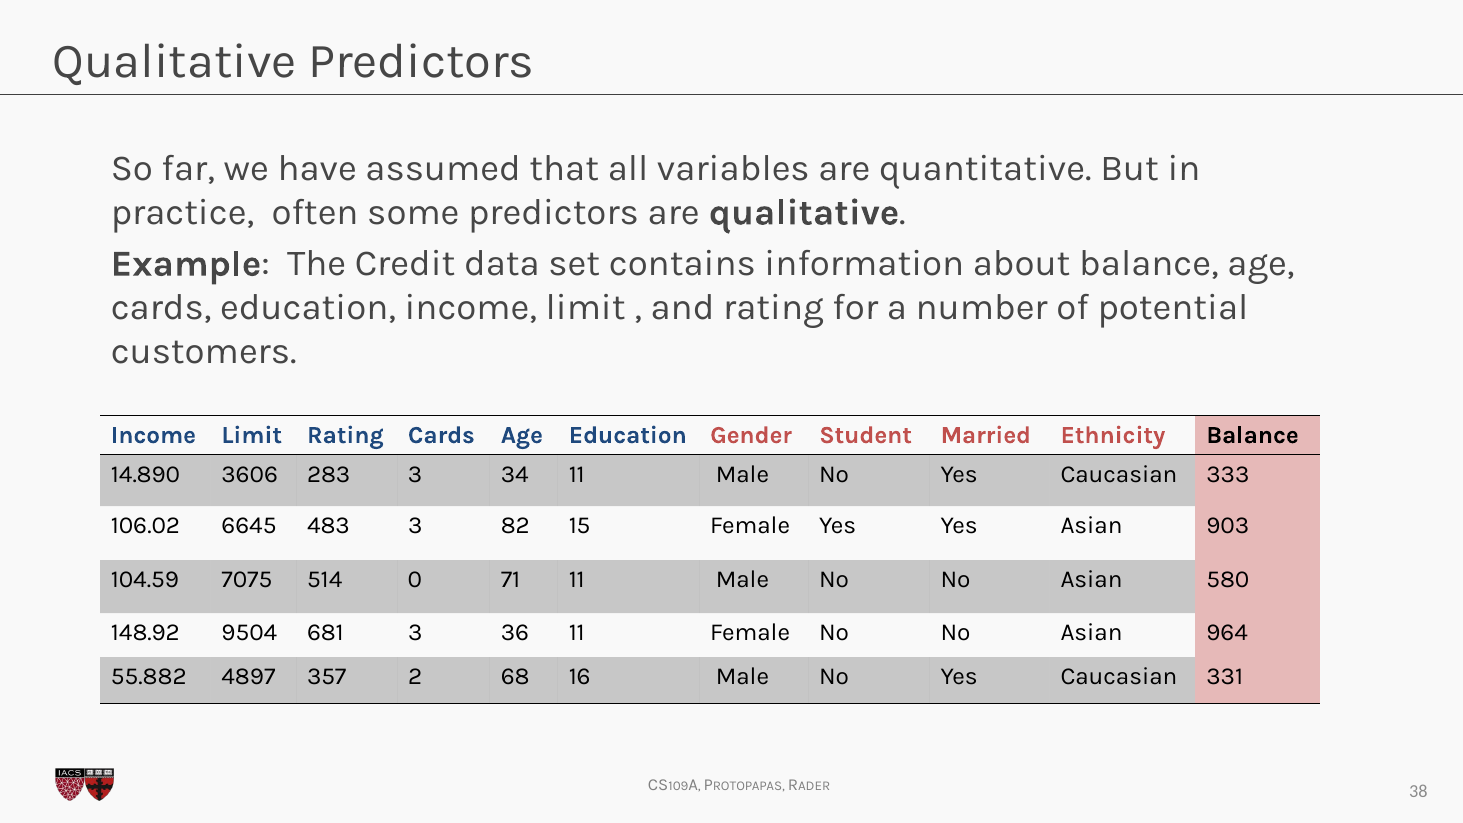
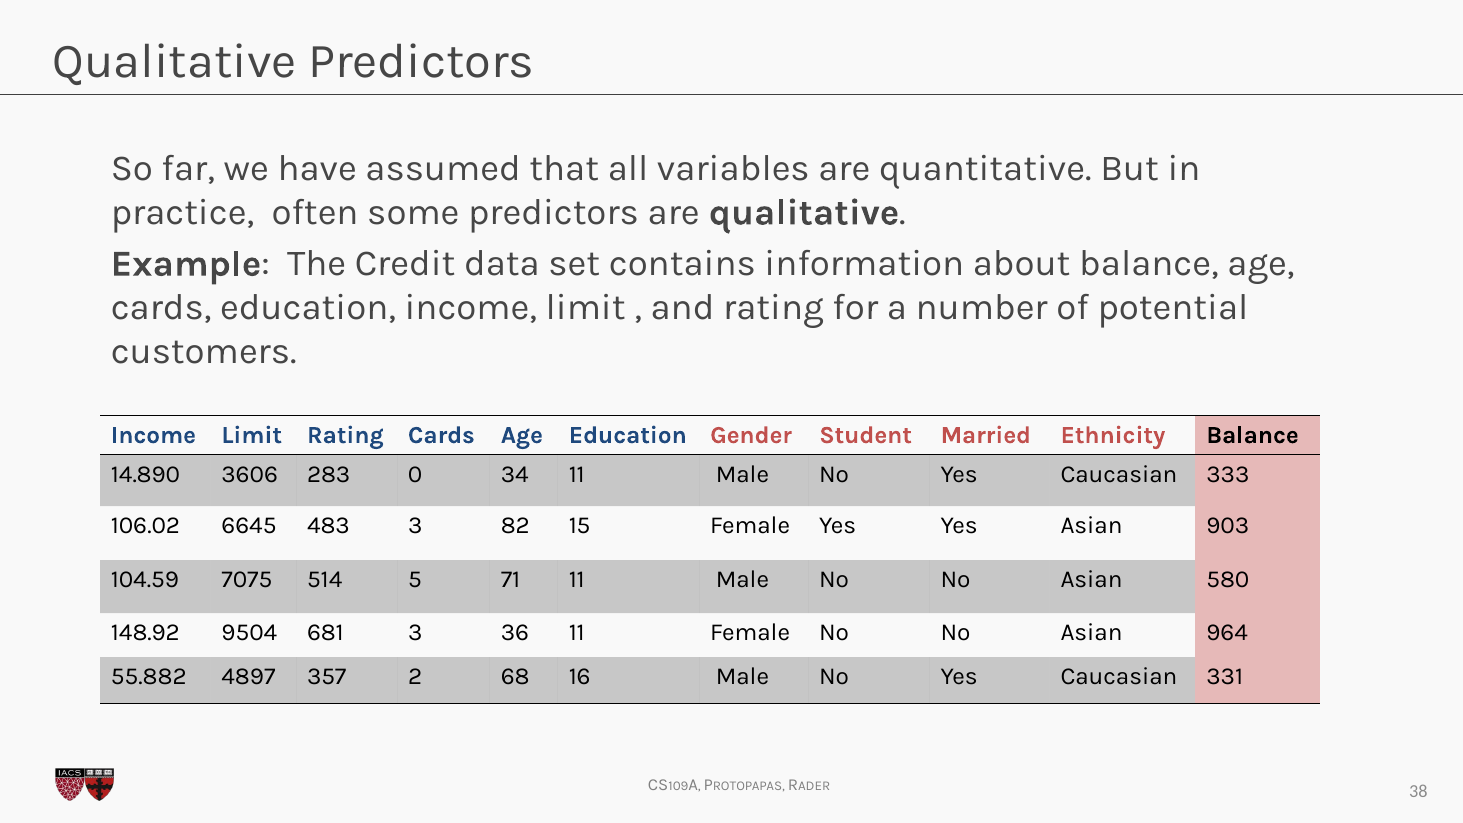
283 3: 3 -> 0 (415, 474)
0: 0 -> 5 (415, 580)
